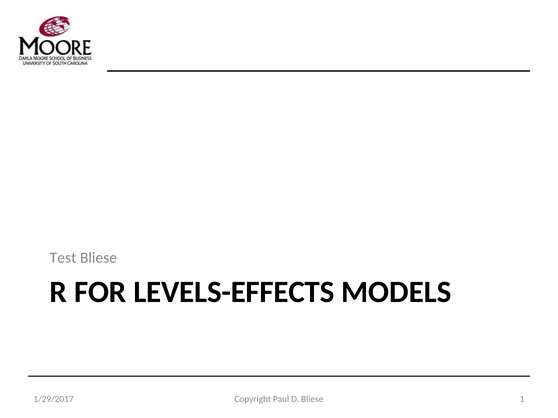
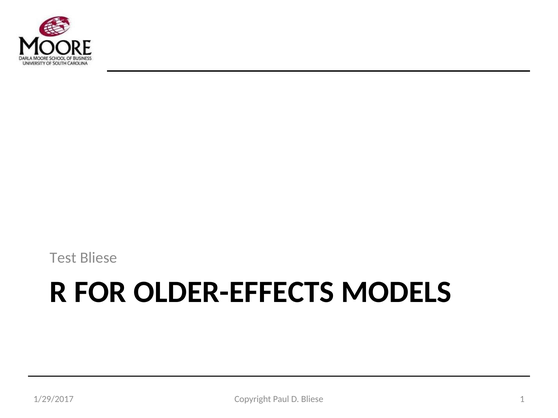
LEVELS-EFFECTS: LEVELS-EFFECTS -> OLDER-EFFECTS (234, 292)
